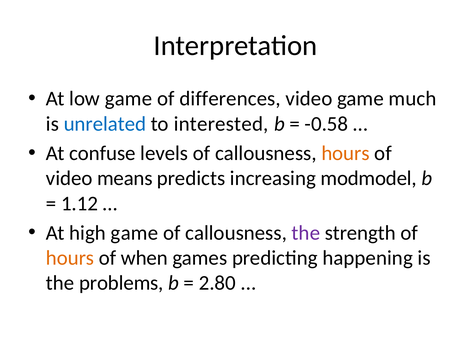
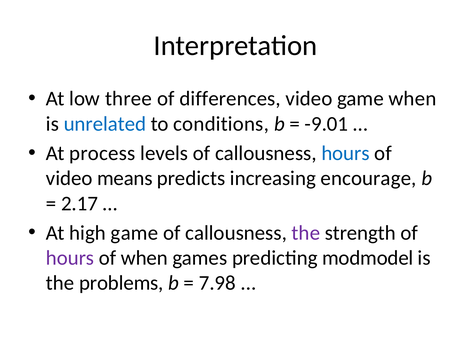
low game: game -> three (128, 99)
game much: much -> when (412, 99)
interested: interested -> conditions (221, 124)
-0.58: -0.58 -> -9.01 (326, 124)
confuse: confuse -> process (102, 153)
hours colour: orange -> blue (345, 153)
modmodel: modmodel -> encourage (368, 178)
1.12: 1.12 -> 2.17 (80, 204)
hours colour: orange -> purple (70, 258)
happening: happening -> modmodel (368, 258)
2.80: 2.80 -> 7.98 (217, 283)
